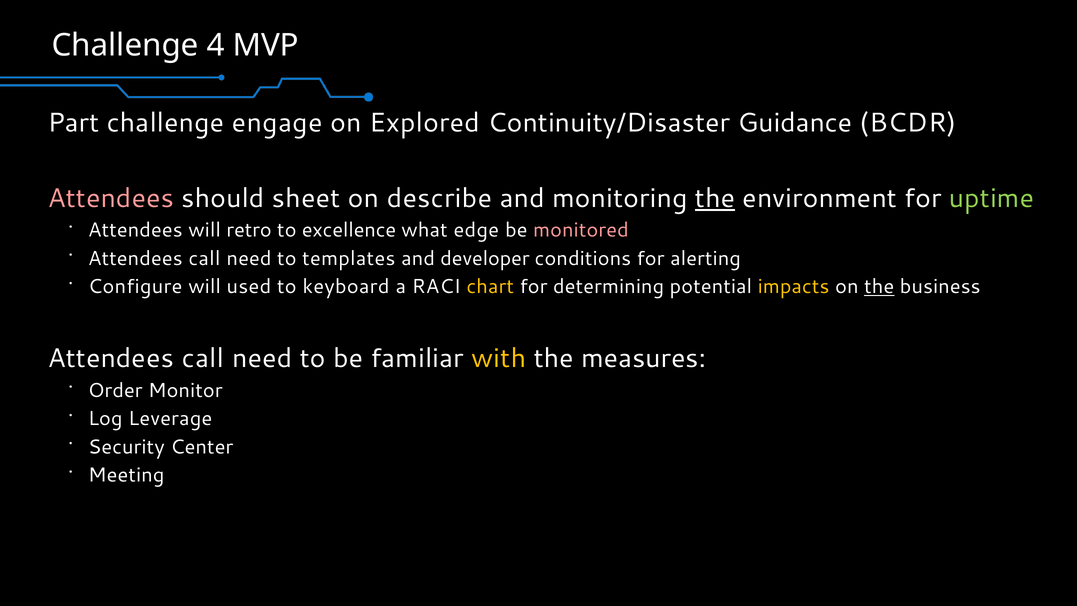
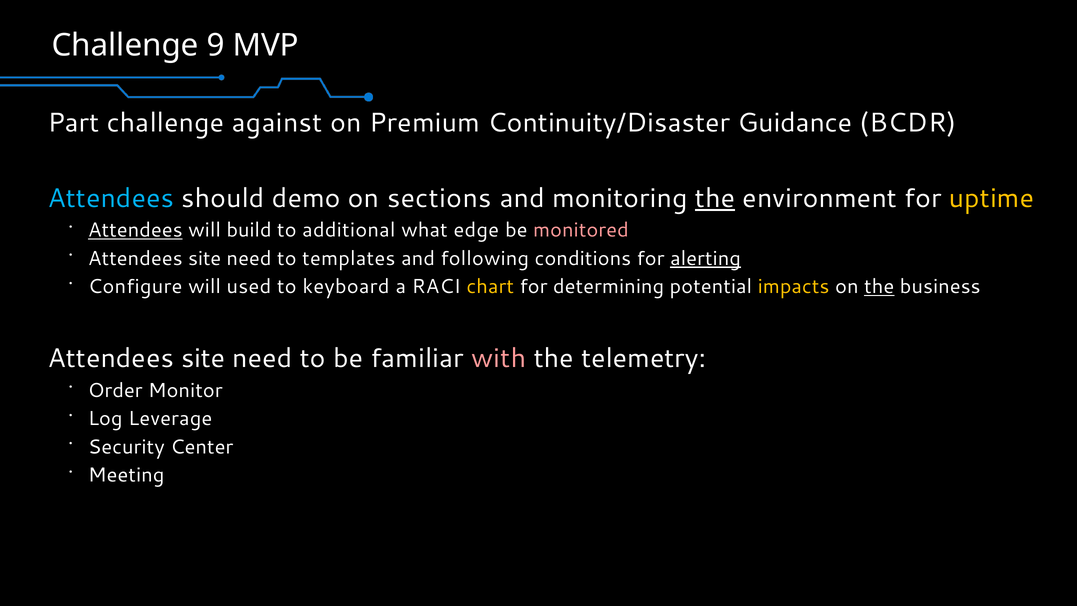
4: 4 -> 9 (216, 45)
engage: engage -> against (277, 123)
Explored: Explored -> Premium (425, 123)
Attendees colour: pink -> light blue (111, 198)
sheet: sheet -> demo (306, 198)
describe: describe -> sections (439, 198)
uptime colour: light green -> yellow (992, 198)
Attendees underline: none -> present (135, 230)
retro: retro -> build (249, 230)
excellence: excellence -> additional (349, 230)
call: call -> site (205, 258)
developer: developer -> following (485, 258)
alerting underline: none -> present (706, 258)
call: call -> site (203, 358)
with colour: yellow -> pink (499, 358)
measures: measures -> telemetry (644, 358)
